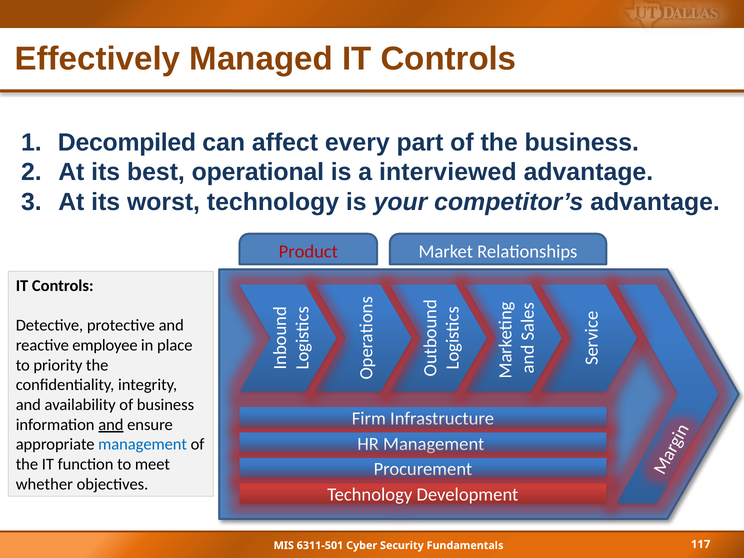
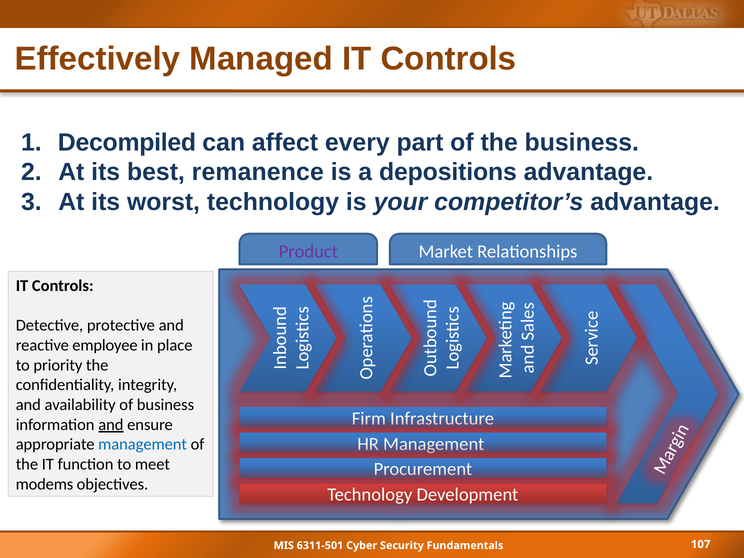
operational: operational -> remanence (258, 172)
interviewed: interviewed -> depositions (448, 172)
Product colour: red -> purple (308, 252)
whether: whether -> modems (44, 484)
117: 117 -> 107 (701, 544)
